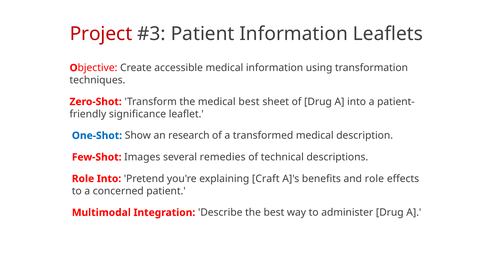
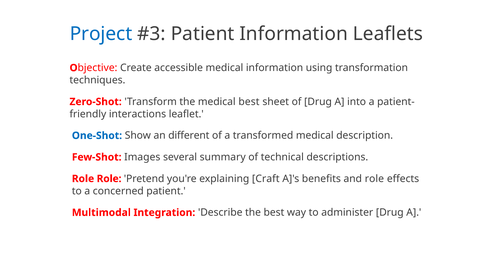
Project colour: red -> blue (101, 34)
significance: significance -> interactions (138, 114)
research: research -> different (189, 136)
remedies: remedies -> summary (223, 157)
Role Into: Into -> Role (109, 179)
